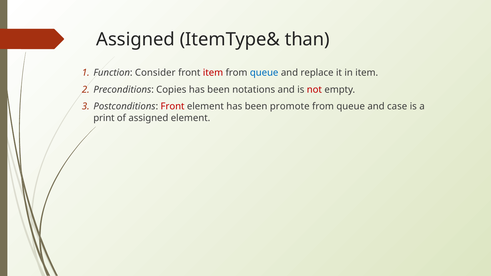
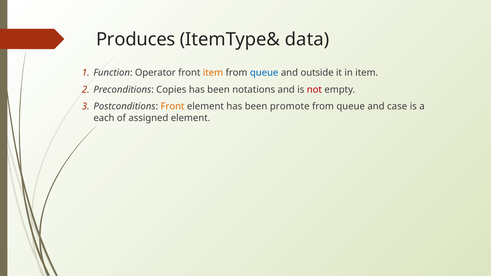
Assigned: Assigned -> Produces (136, 39)
than: than -> data (307, 39)
Consider: Consider -> Operator (155, 73)
item colour: red -> orange (213, 73)
replace: replace -> outside (317, 73)
Front colour: red -> orange (173, 107)
print: print -> each (104, 118)
